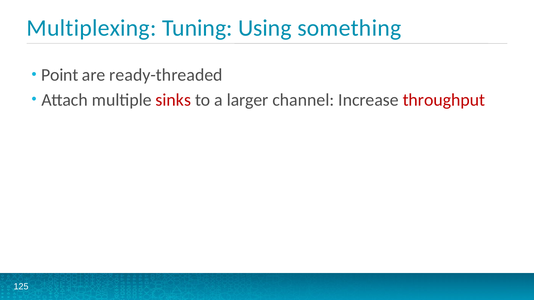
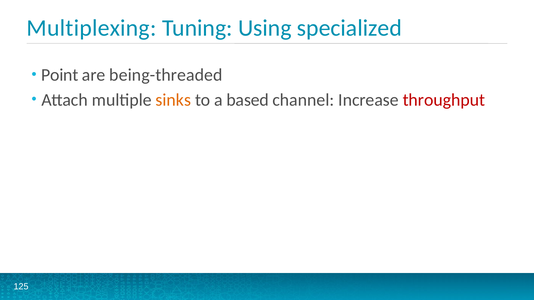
something: something -> specialized (349, 28)
ready-threaded: ready-threaded -> being-threaded (166, 75)
sinks colour: red -> orange (173, 100)
larger: larger -> based (248, 100)
